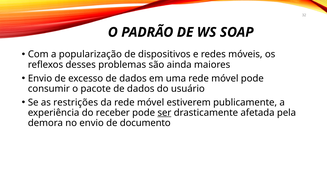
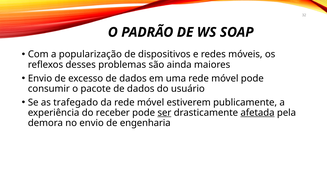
restrições: restrições -> trafegado (76, 102)
afetada underline: none -> present (258, 113)
documento: documento -> engenharia (145, 123)
